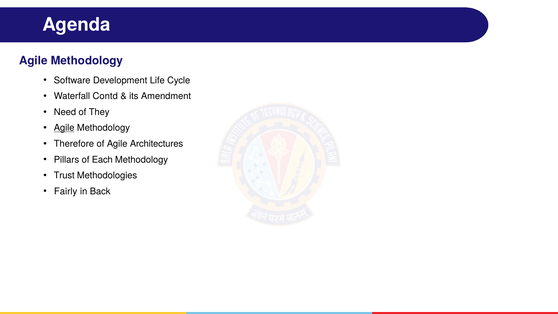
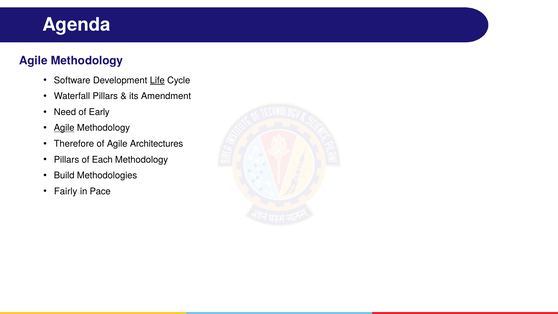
Life underline: none -> present (157, 80)
Waterfall Contd: Contd -> Pillars (105, 96)
They: They -> Early (99, 112)
Trust: Trust -> Build (64, 175)
Back: Back -> Pace (100, 191)
